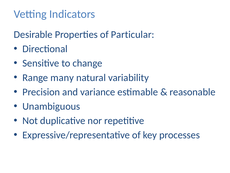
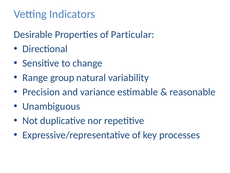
many: many -> group (62, 77)
